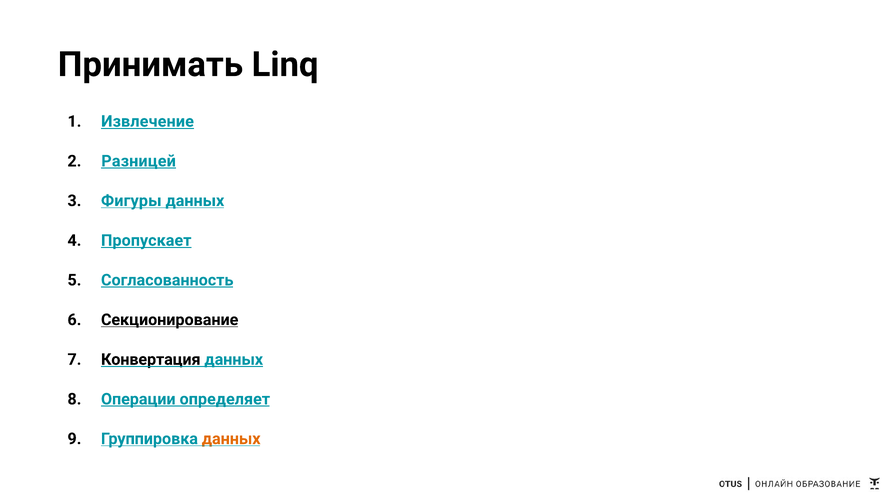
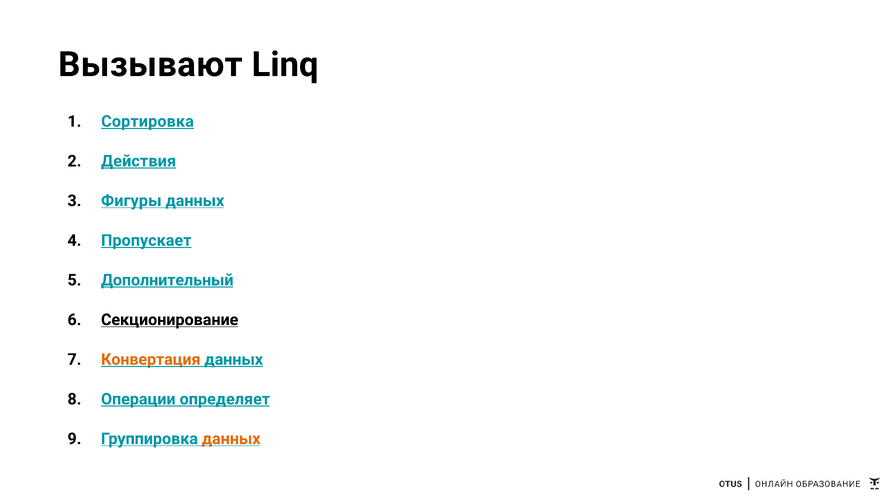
Принимать: Принимать -> Вызывают (150, 65)
Извлечение: Извлечение -> Сортировка (148, 121)
Разницей: Разницей -> Действия (139, 161)
Согласованность: Согласованность -> Дополнительный (167, 280)
Конвертация colour: black -> orange (151, 359)
